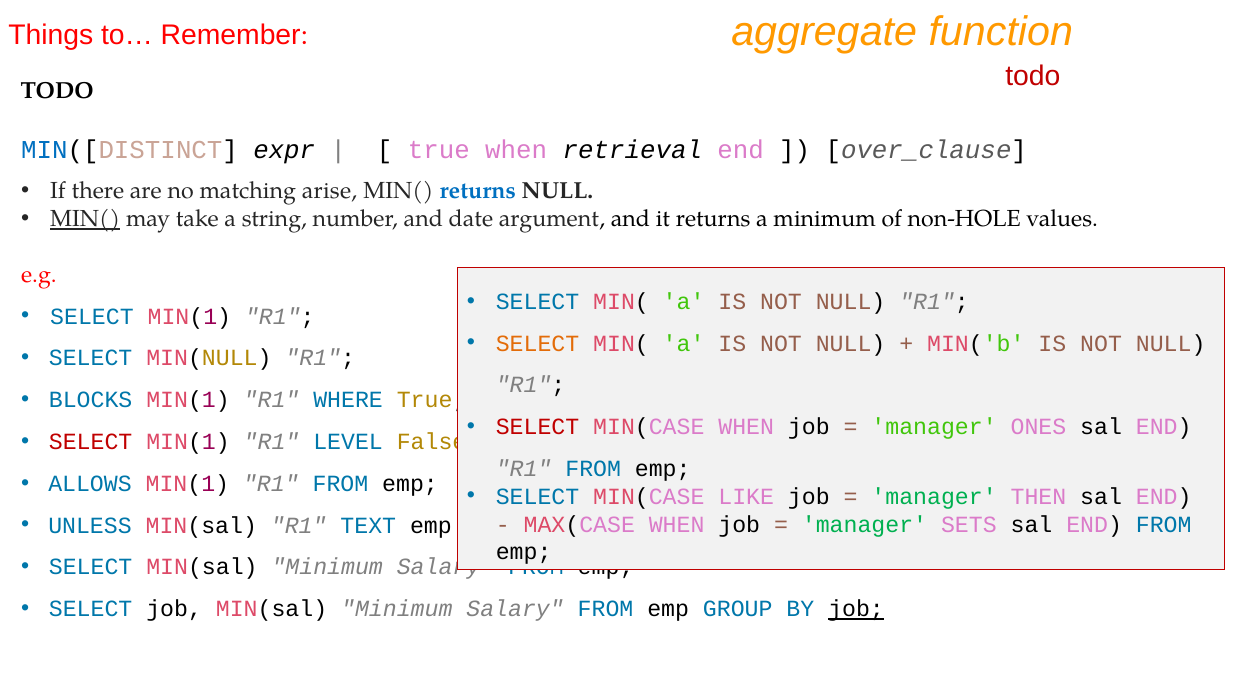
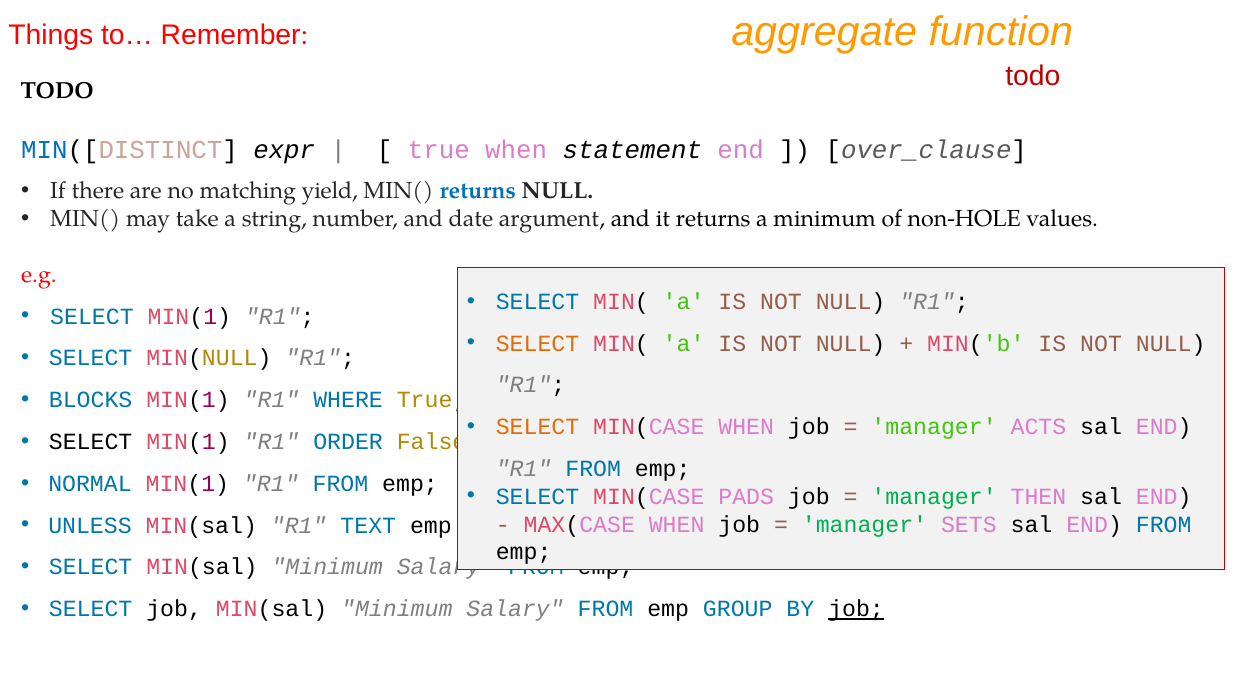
retrieval: retrieval -> statement (632, 150)
arise: arise -> yield (330, 191)
MIN( underline: present -> none (85, 219)
SELECT colour: red -> orange (538, 427)
ONES: ONES -> ACTS (1038, 427)
SELECT colour: red -> black (91, 442)
LEVEL: LEVEL -> ORDER (348, 442)
ALLOWS: ALLOWS -> NORMAL (90, 483)
LIKE: LIKE -> PADS (746, 496)
